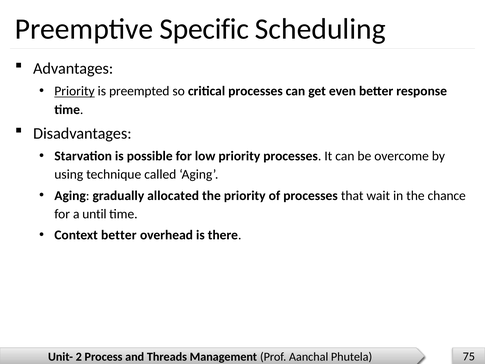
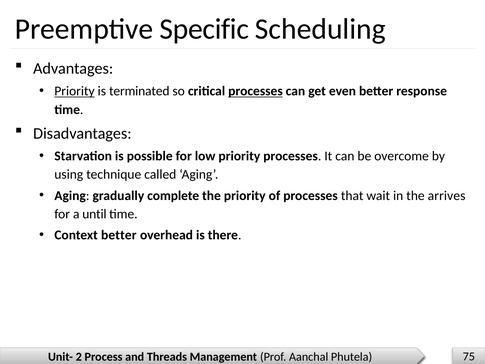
preempted: preempted -> terminated (139, 91)
processes underline: none -> present (255, 91)
allocated: allocated -> complete (173, 195)
chance: chance -> arrives (447, 195)
